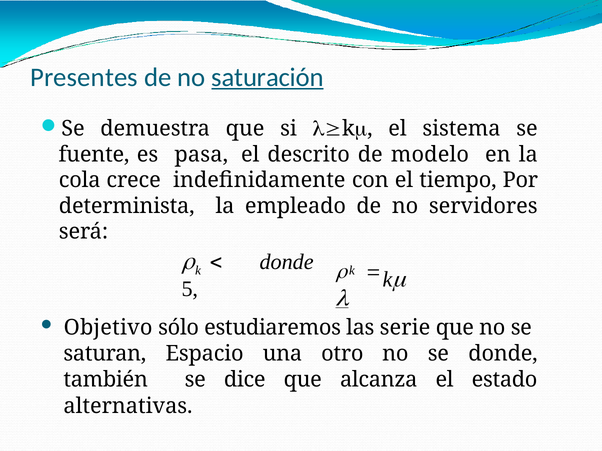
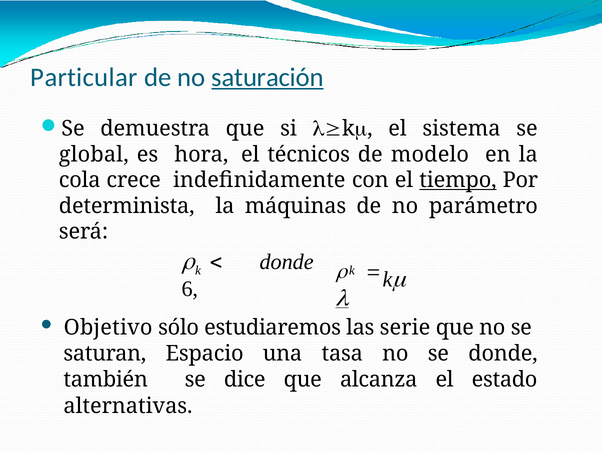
Presentes: Presentes -> Particular (84, 78)
fuente: fuente -> global (94, 155)
pasa: pasa -> hora (201, 155)
descrito: descrito -> técnicos (309, 155)
tiempo underline: none -> present (458, 180)
empleado: empleado -> máquinas (295, 206)
servidores: servidores -> parámetro (483, 206)
5: 5 -> 6 (190, 289)
otro: otro -> tasa (342, 354)
